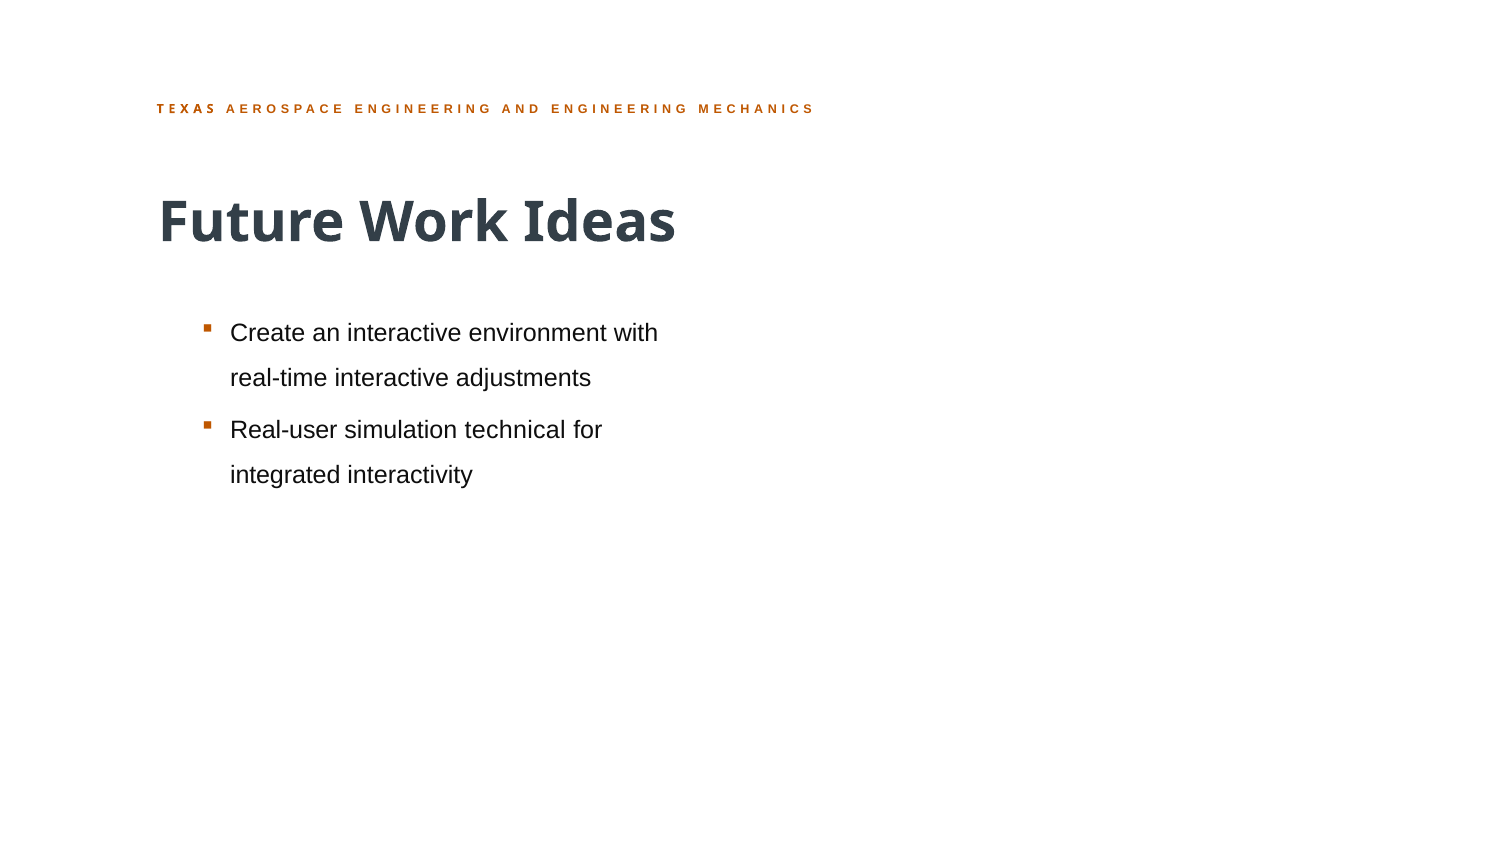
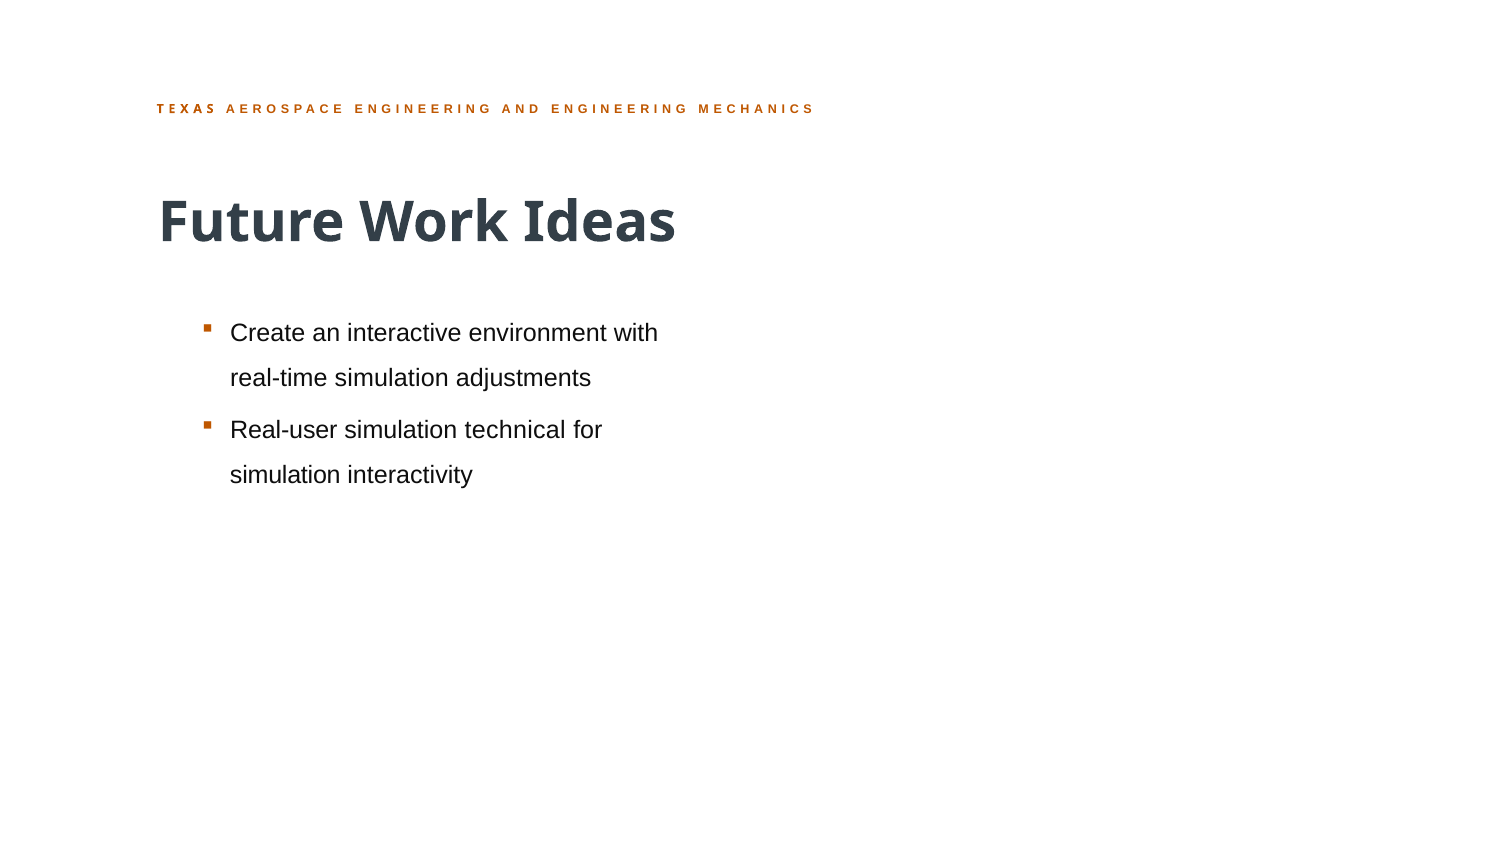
real-time interactive: interactive -> simulation (392, 378)
integrated: integrated -> simulation (285, 476)
